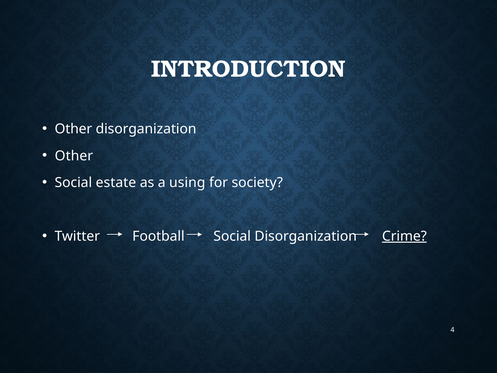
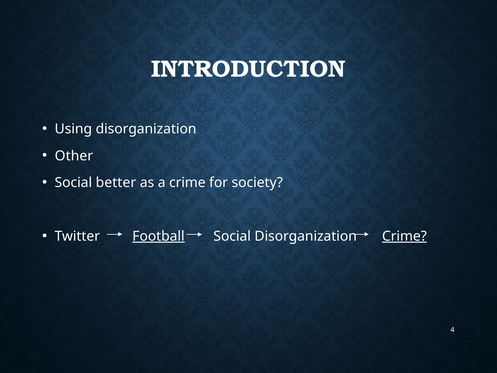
Other: Other -> Using (73, 129)
estate: estate -> better (116, 183)
a using: using -> crime (187, 183)
Football underline: none -> present (158, 236)
